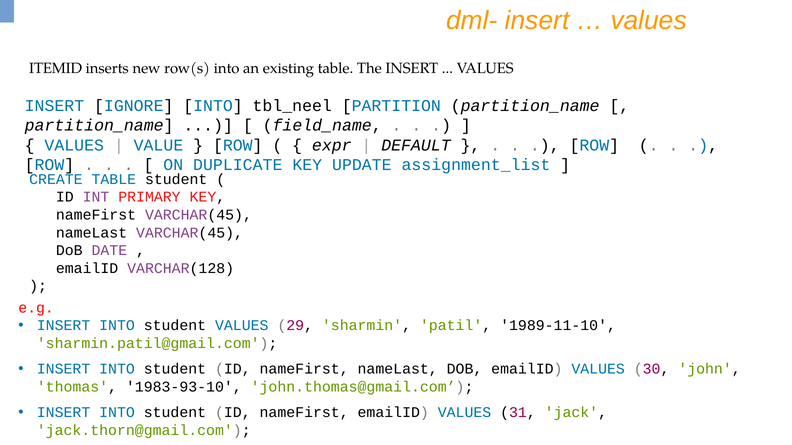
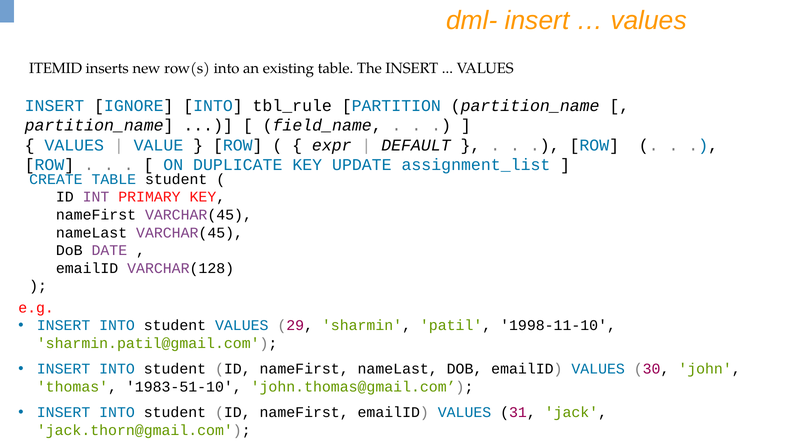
tbl_neel: tbl_neel -> tbl_rule (292, 106)
1989-11-10: 1989-11-10 -> 1998-11-10 (558, 326)
1983-93-10: 1983-93-10 -> 1983-51-10 (184, 387)
